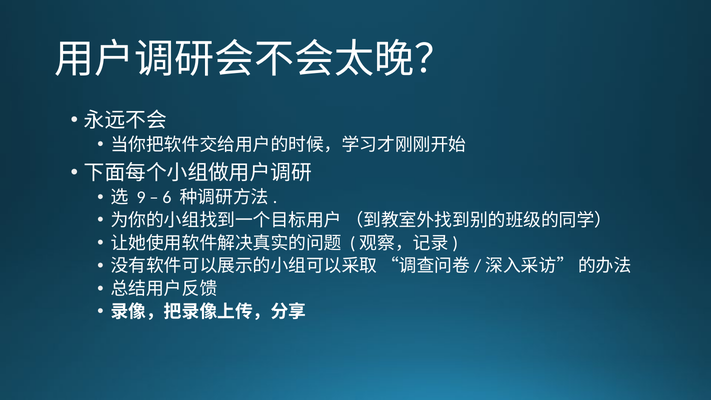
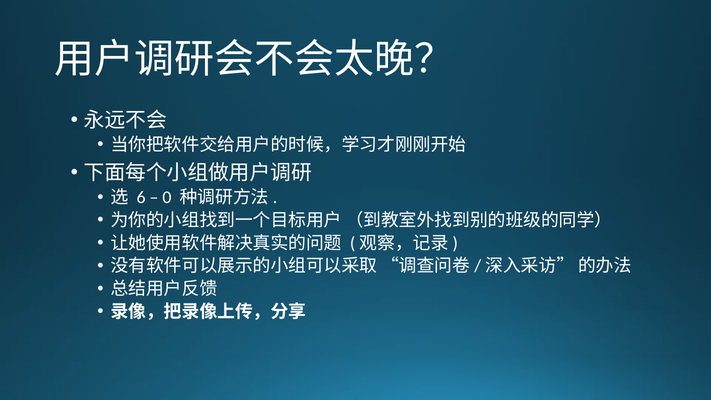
9: 9 -> 6 (141, 197)
6: 6 -> 0 (167, 197)
